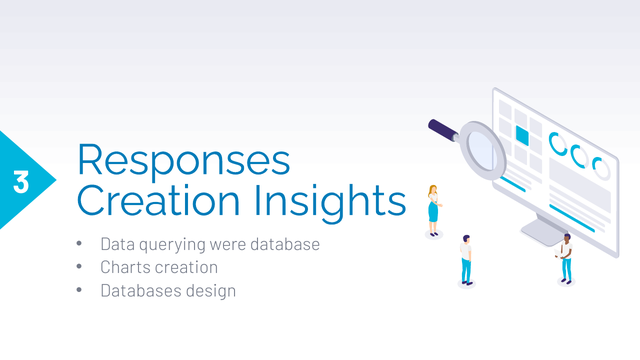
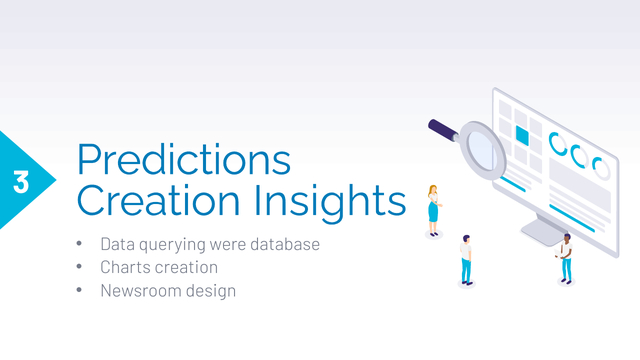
Responses: Responses -> Predictions (184, 160)
Databases: Databases -> Newsroom (141, 291)
